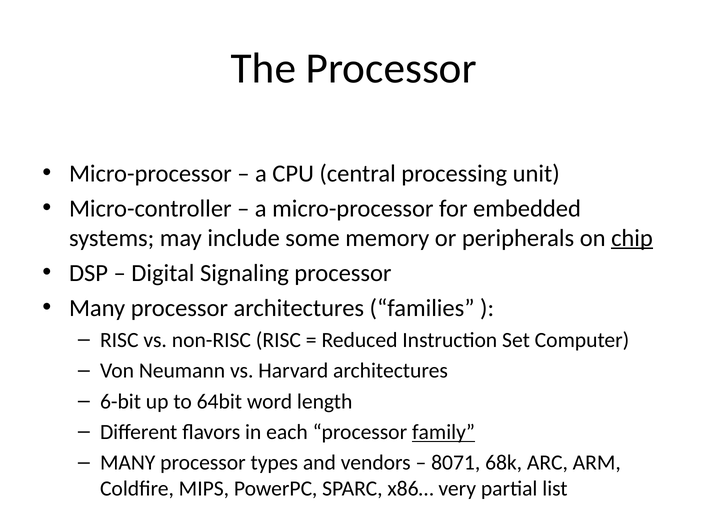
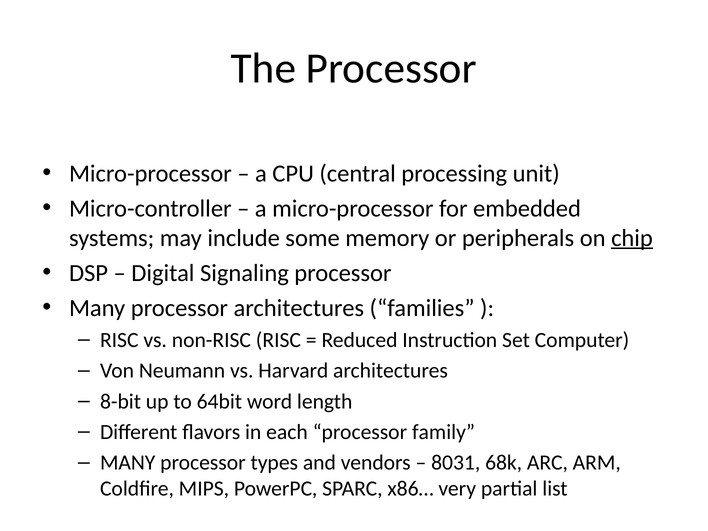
6-bit: 6-bit -> 8-bit (121, 401)
family underline: present -> none (444, 432)
8071: 8071 -> 8031 (456, 463)
